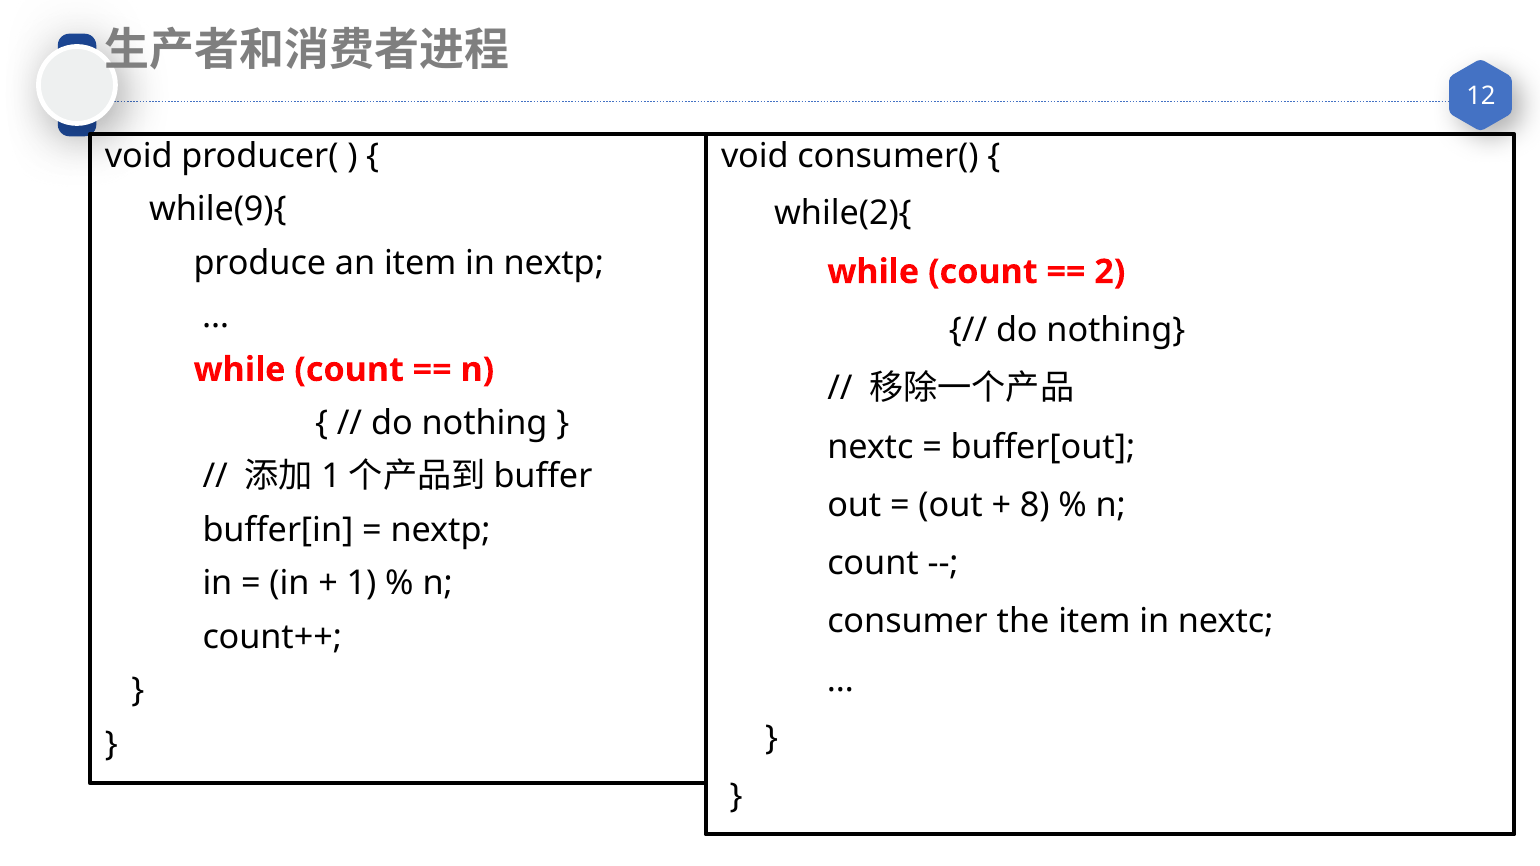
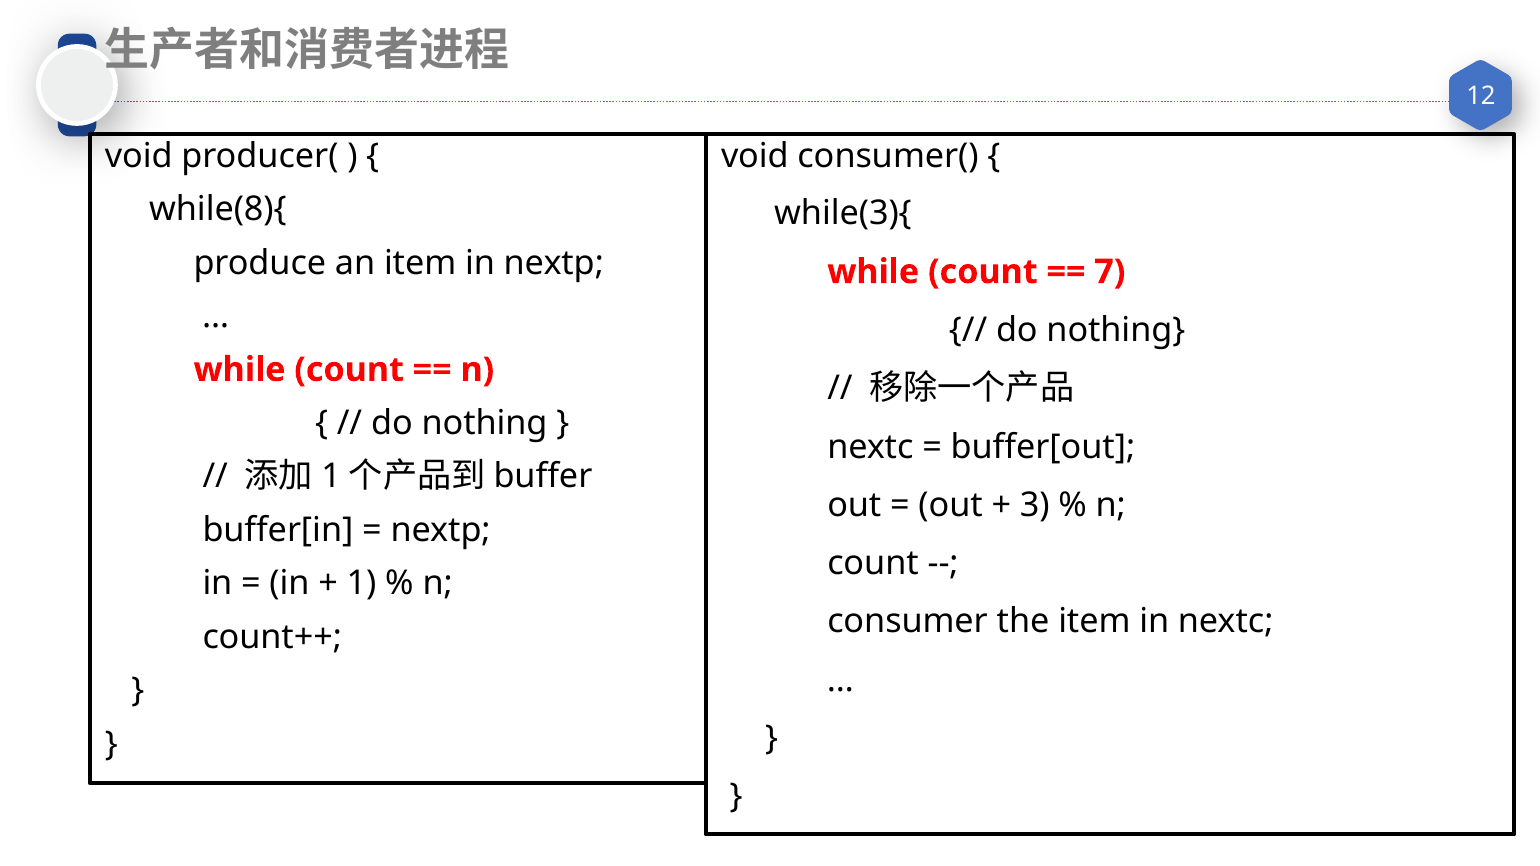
while(9){: while(9){ -> while(8){ (218, 209)
while(2){: while(2){ -> while(3){ (843, 214)
2: 2 -> 7 (1110, 272)
8: 8 -> 3 (1035, 505)
